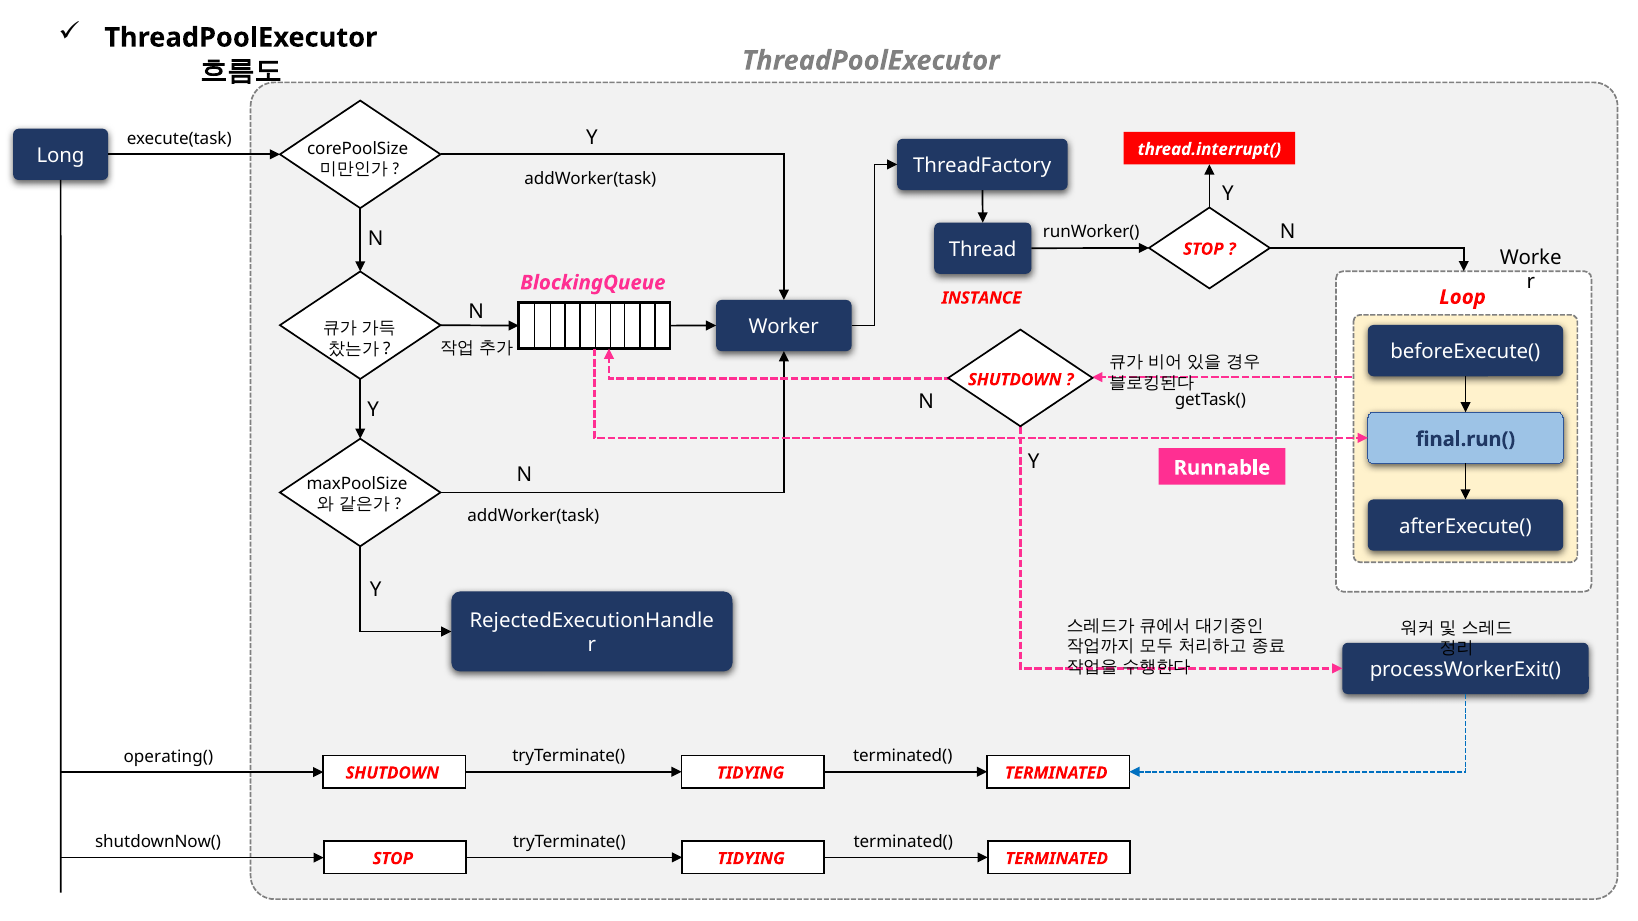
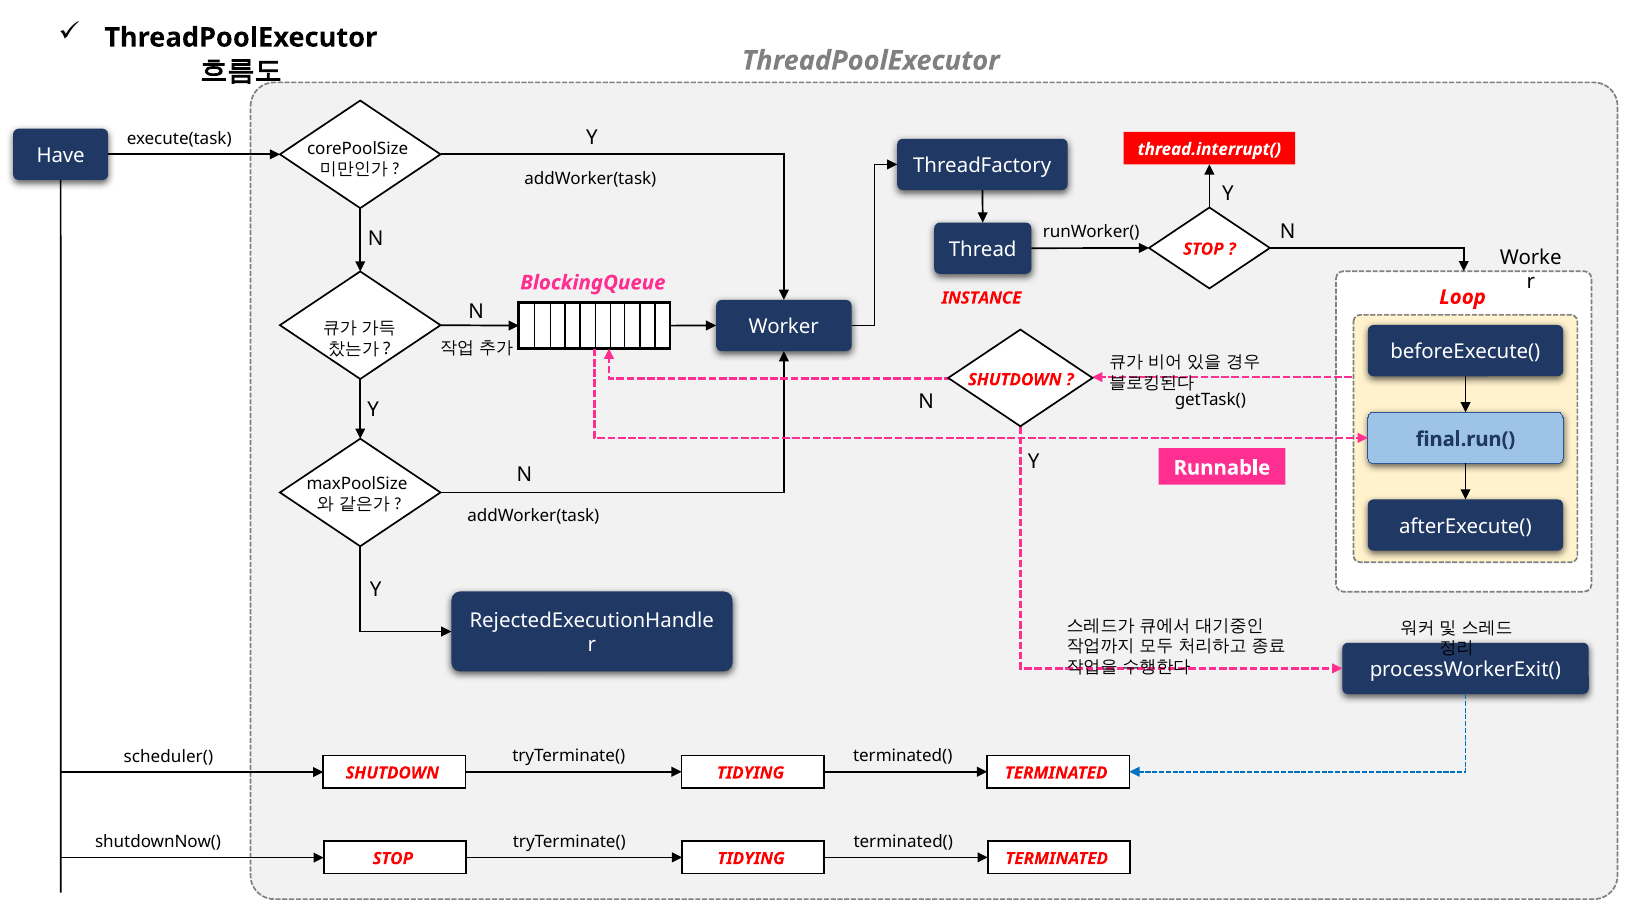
Long: Long -> Have (61, 156)
operating(: operating( -> scheduler( (168, 757)
